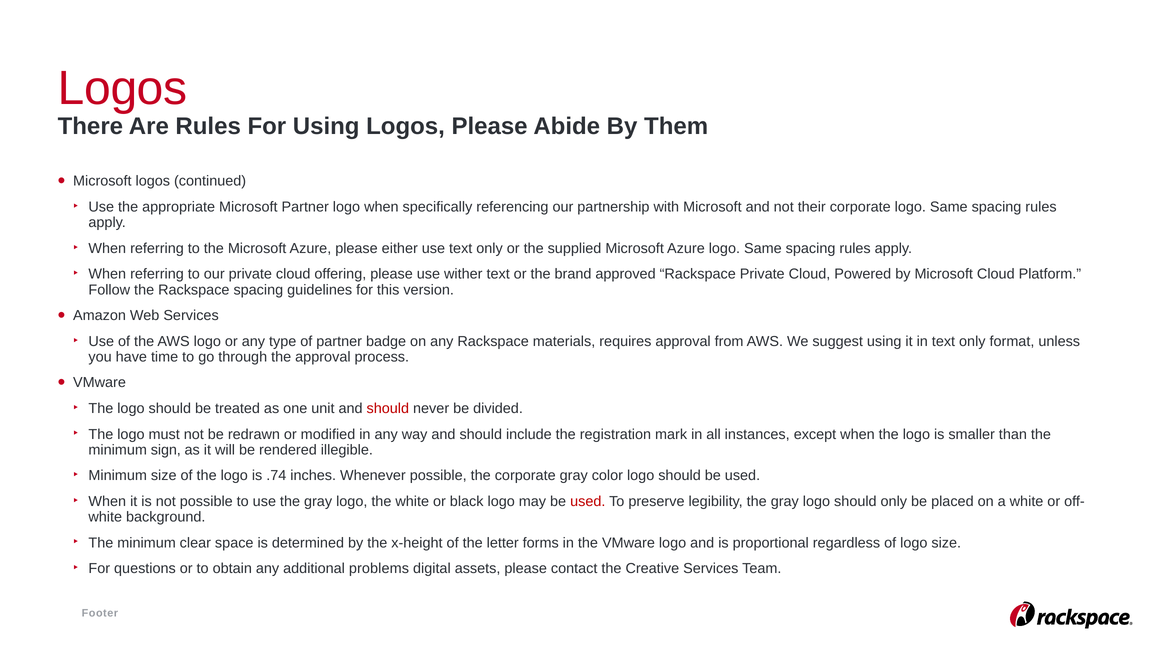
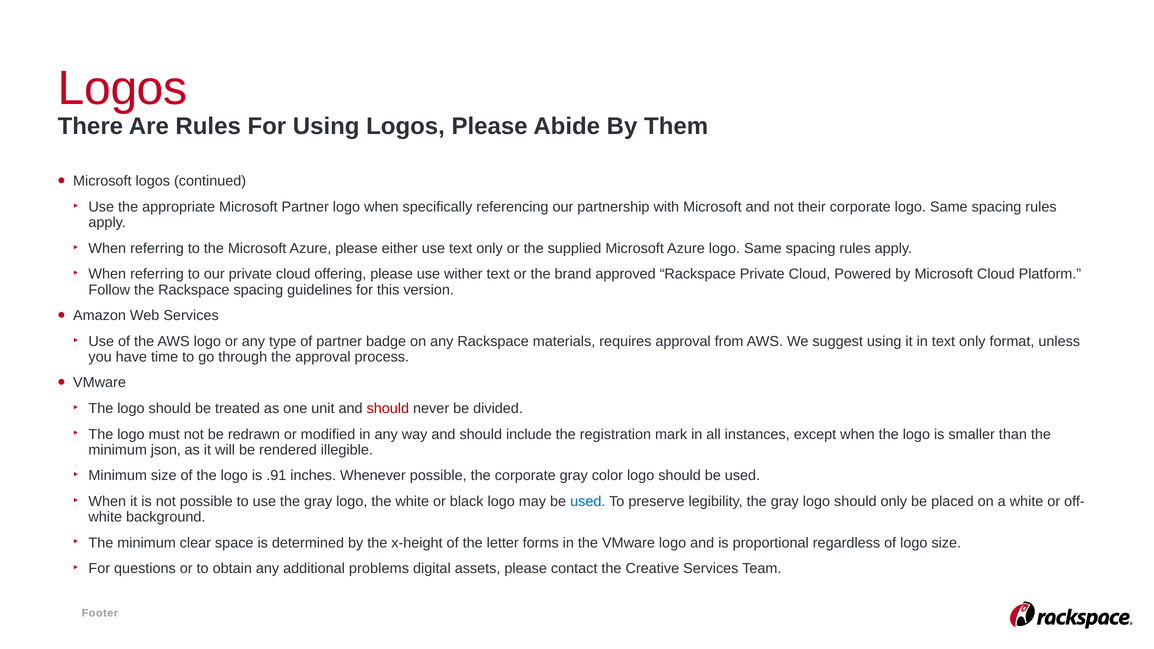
sign: sign -> json (166, 450)
.74: .74 -> .91 (276, 476)
used colour: red -> blue (588, 502)
